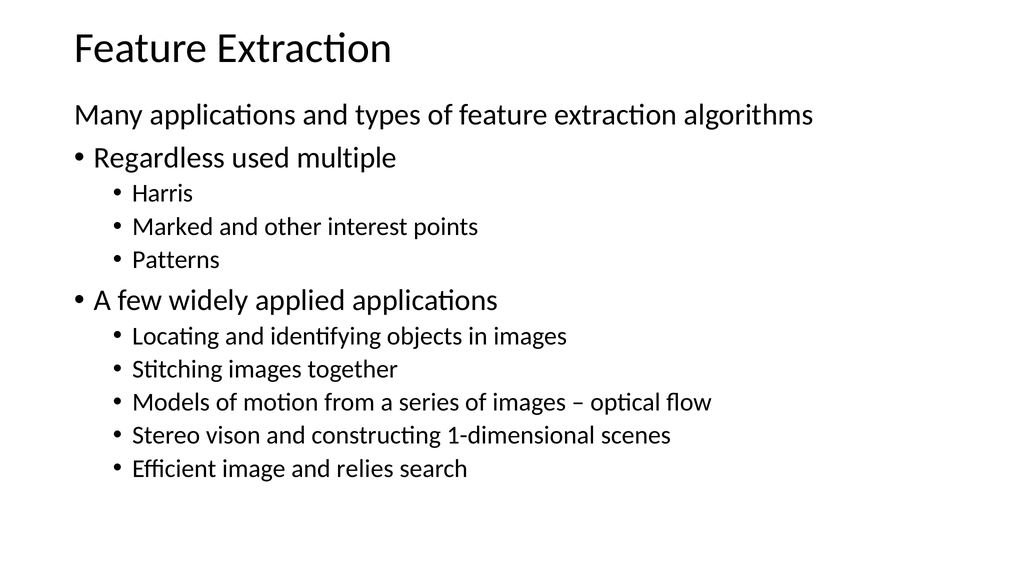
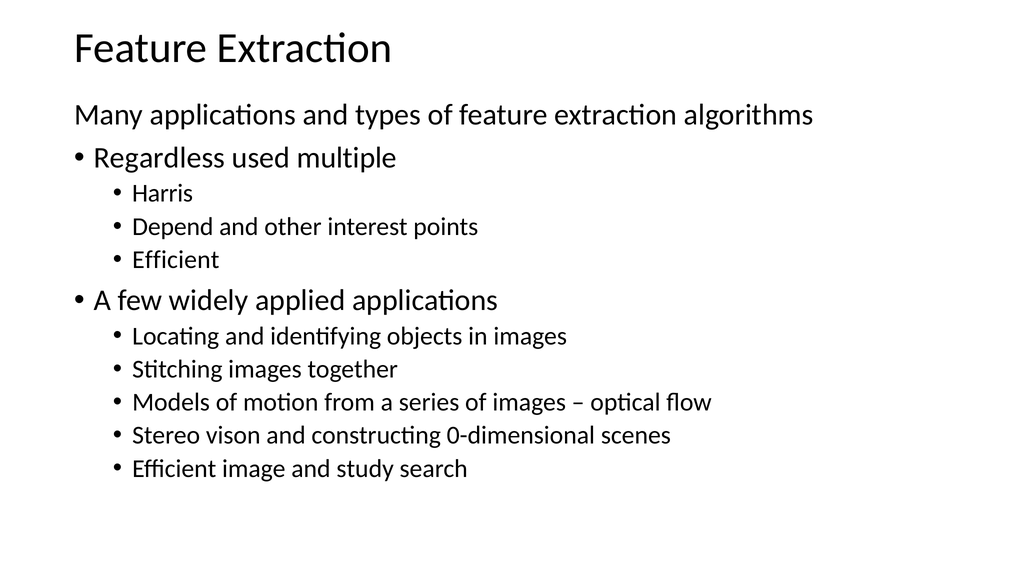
Marked: Marked -> Depend (173, 227)
Patterns: Patterns -> Efficient (176, 260)
1-dimensional: 1-dimensional -> 0-dimensional (521, 435)
relies: relies -> study (365, 468)
